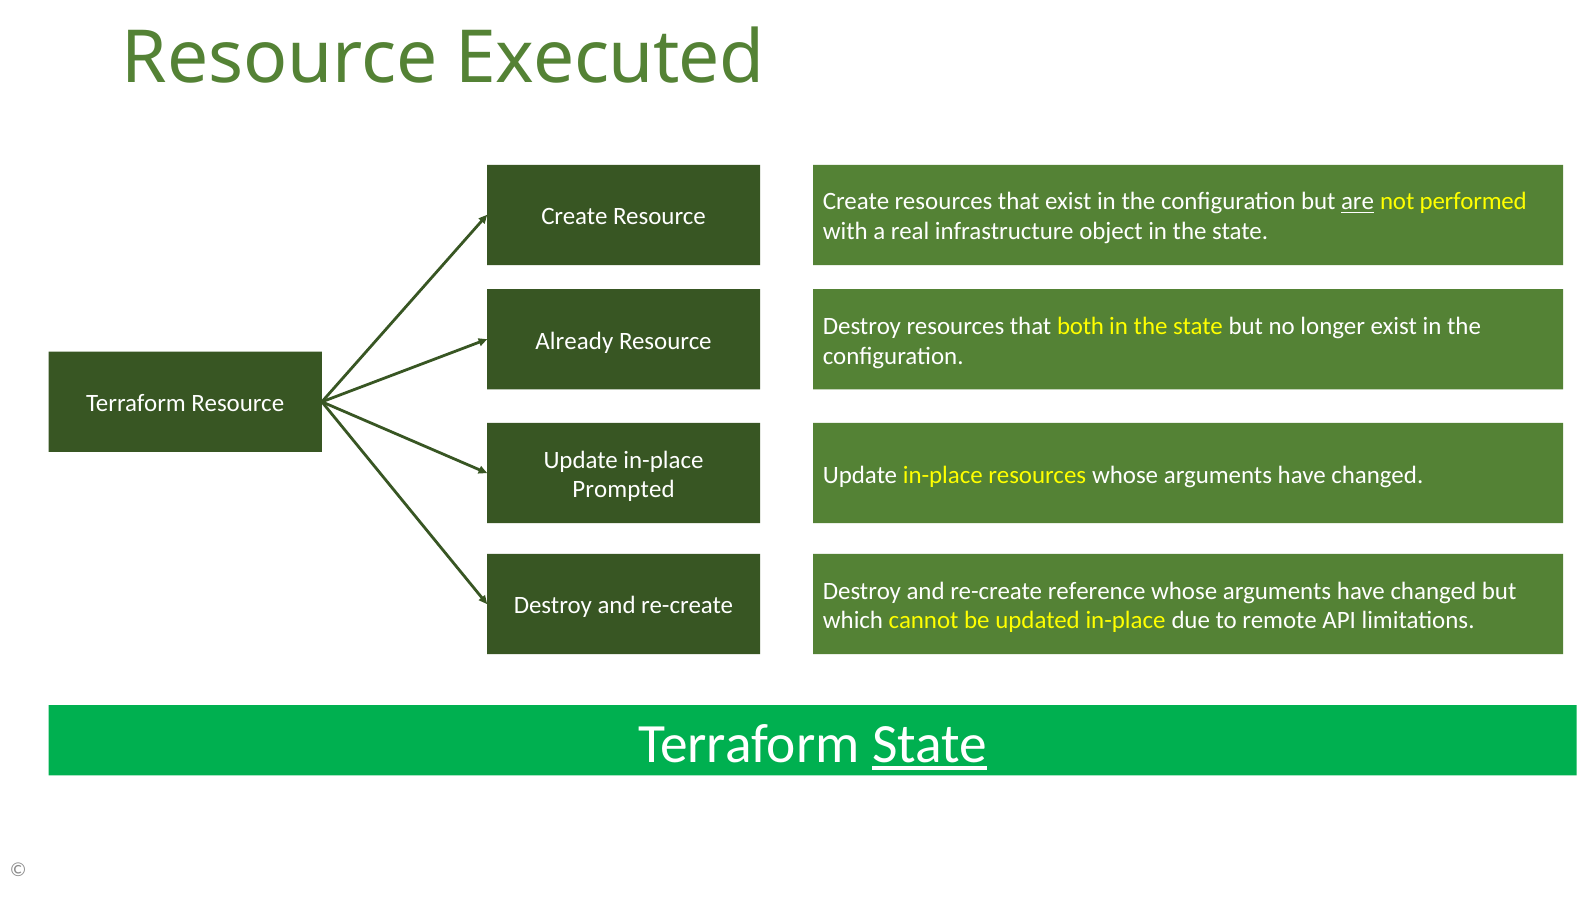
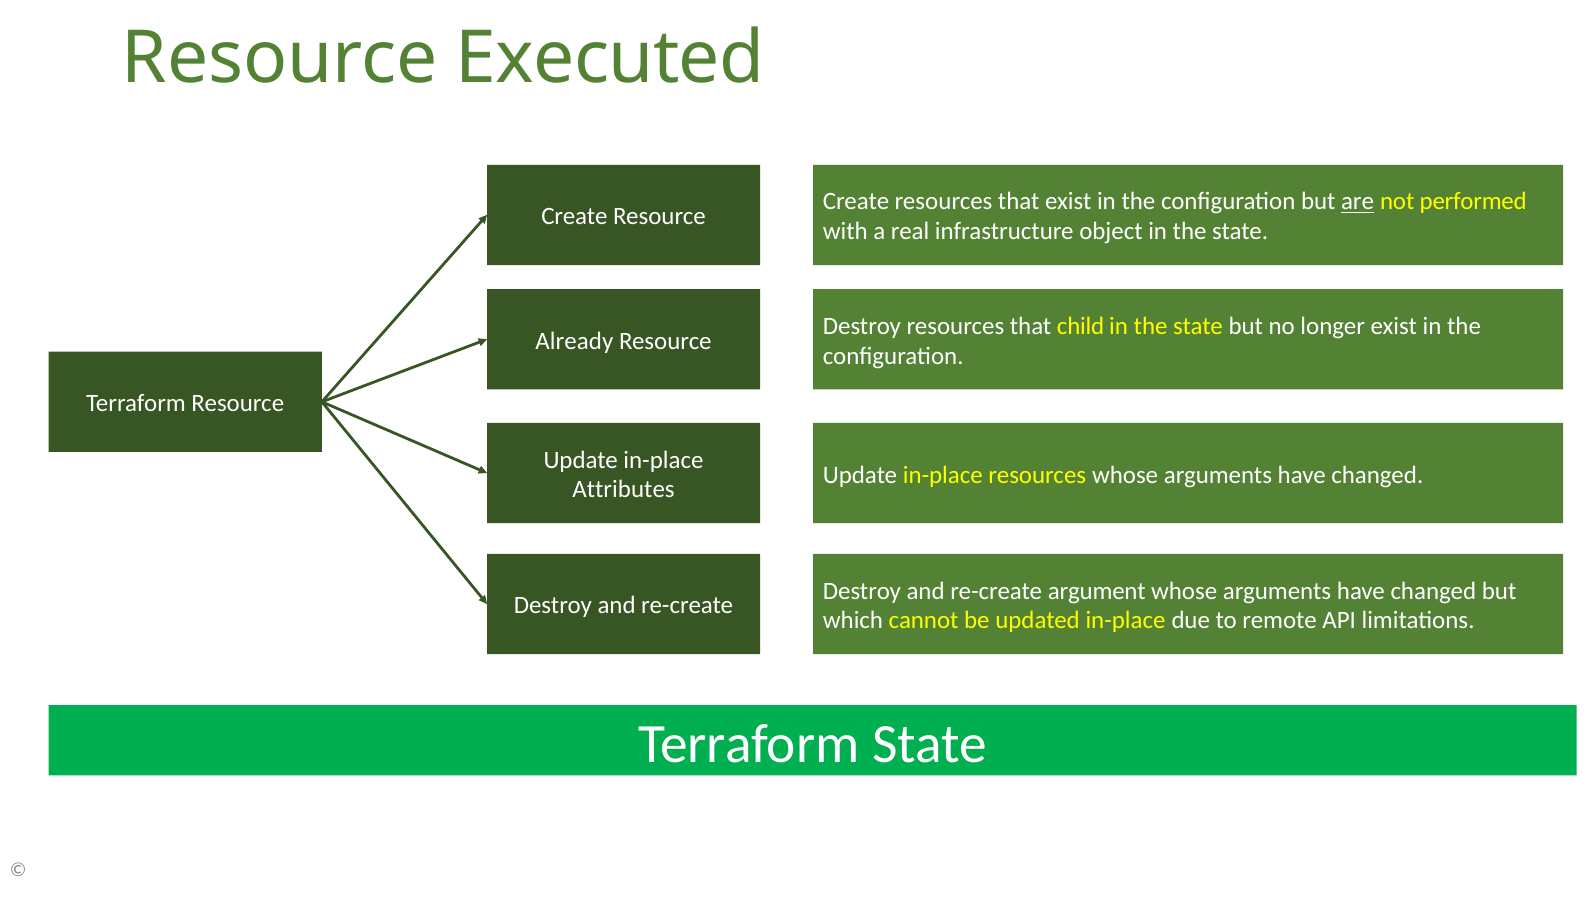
both: both -> child (1081, 326)
Prompted: Prompted -> Attributes (624, 490)
reference: reference -> argument (1097, 591)
State underline: present -> none (930, 744)
